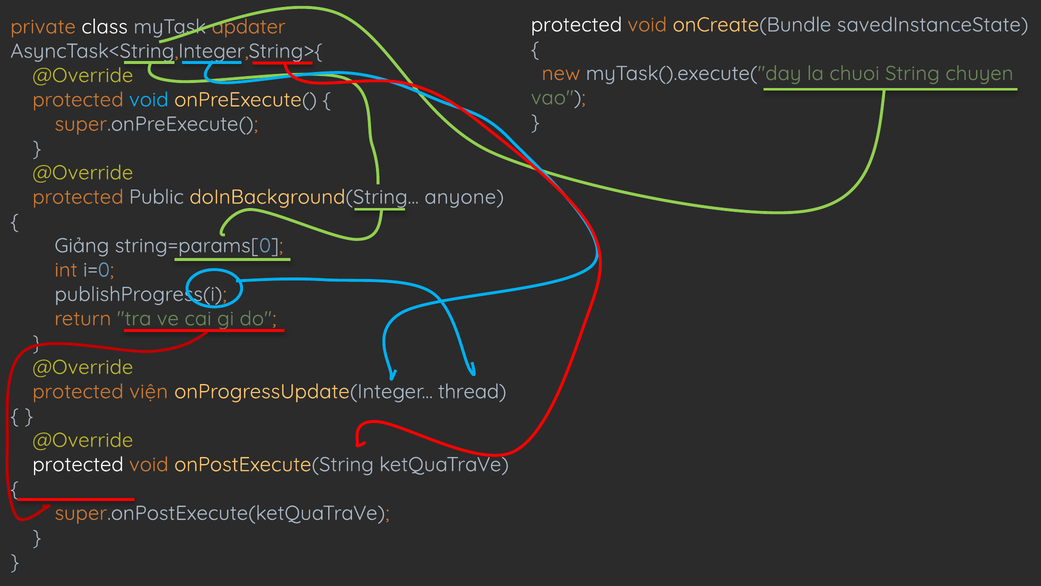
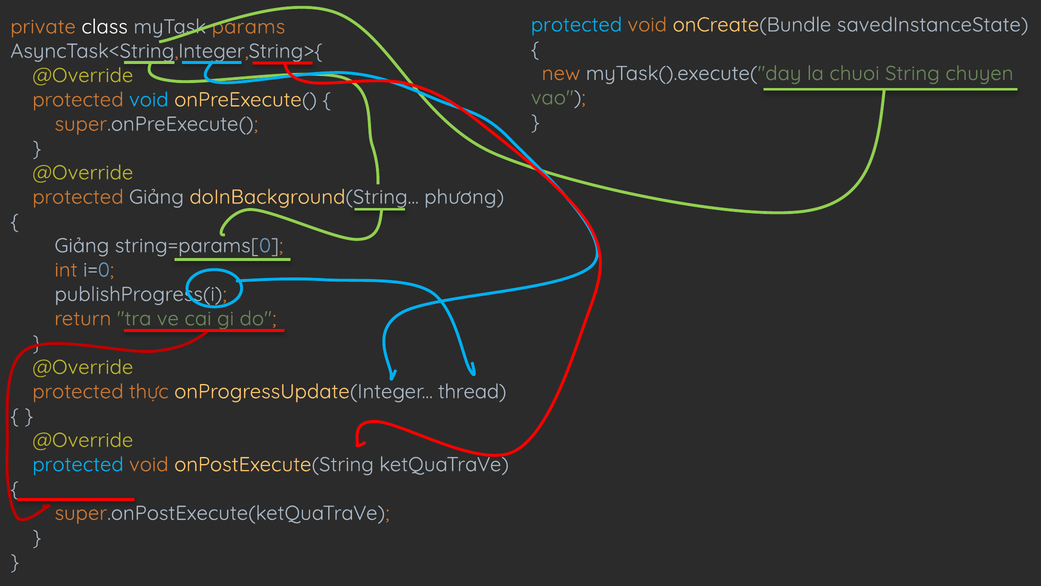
protected colour: white -> light blue (576, 25)
apdater: apdater -> params (248, 27)
protected Public: Public -> Giảng (156, 197)
anyone: anyone -> phương (464, 197)
viện: viện -> thực (149, 391)
protected colour: white -> light blue (78, 464)
